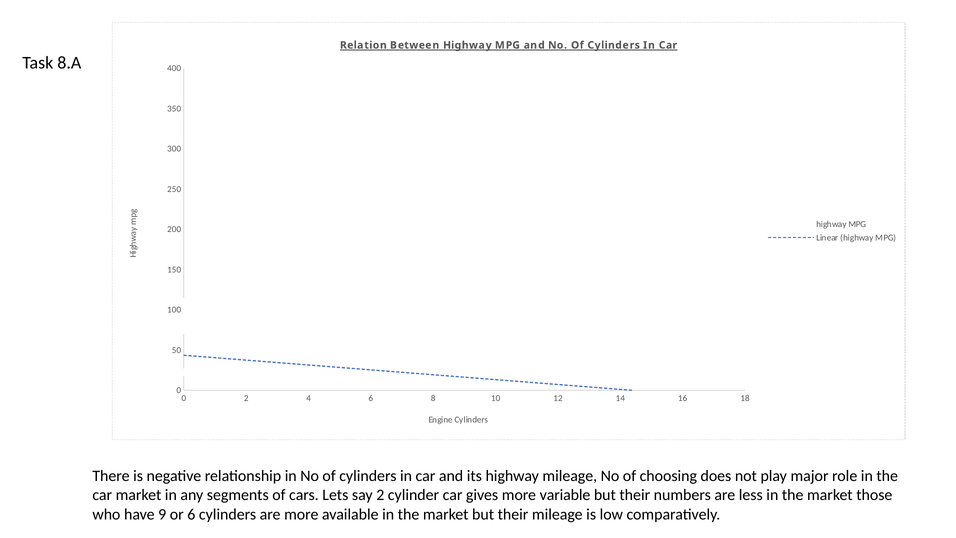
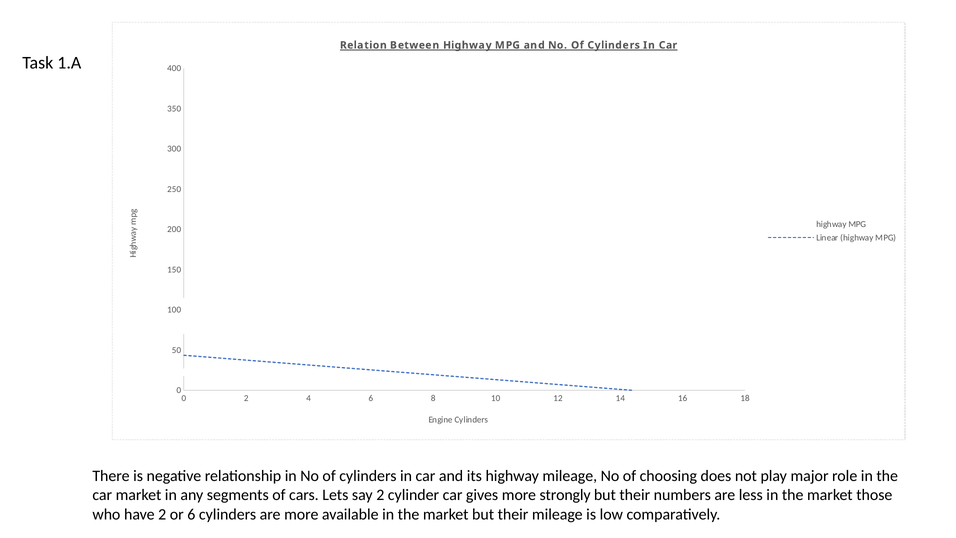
8.A: 8.A -> 1.A (69, 63)
variable: variable -> strongly (565, 495)
have 9: 9 -> 2 (162, 514)
